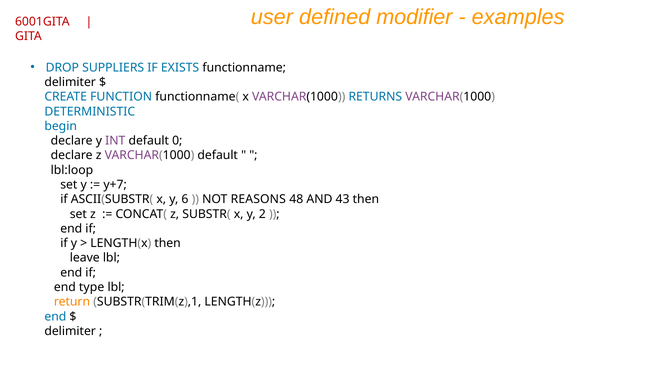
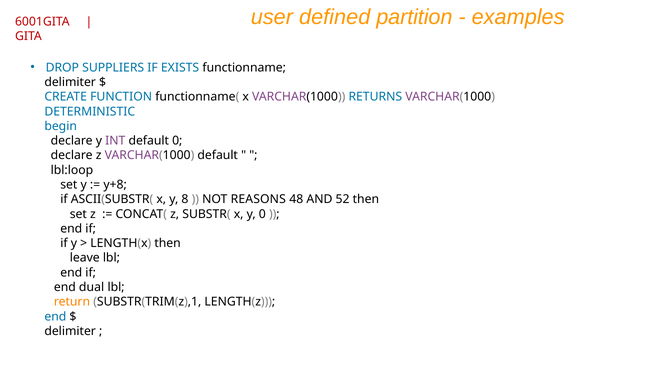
modifier: modifier -> partition (414, 17)
y+7: y+7 -> y+8 (115, 185)
6: 6 -> 8 (185, 199)
43: 43 -> 52 (343, 199)
y 2: 2 -> 0 (262, 214)
type: type -> dual (92, 287)
